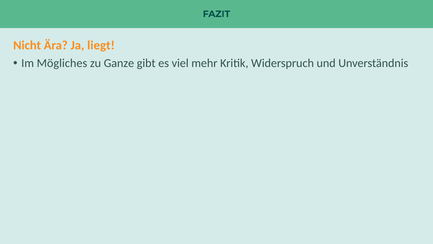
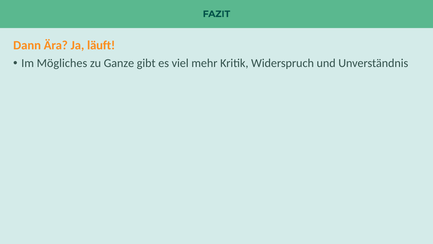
Nicht: Nicht -> Dann (27, 45)
liegt: liegt -> läuft (101, 45)
